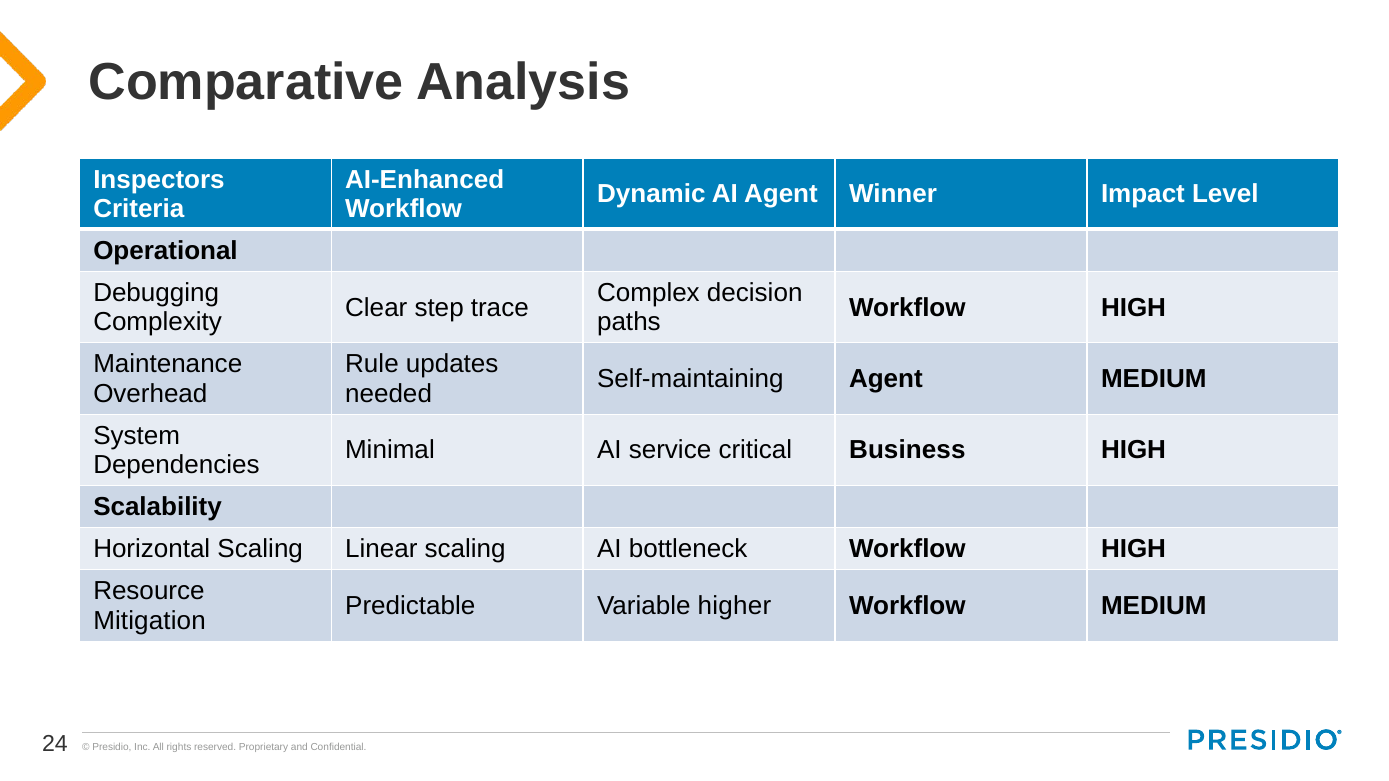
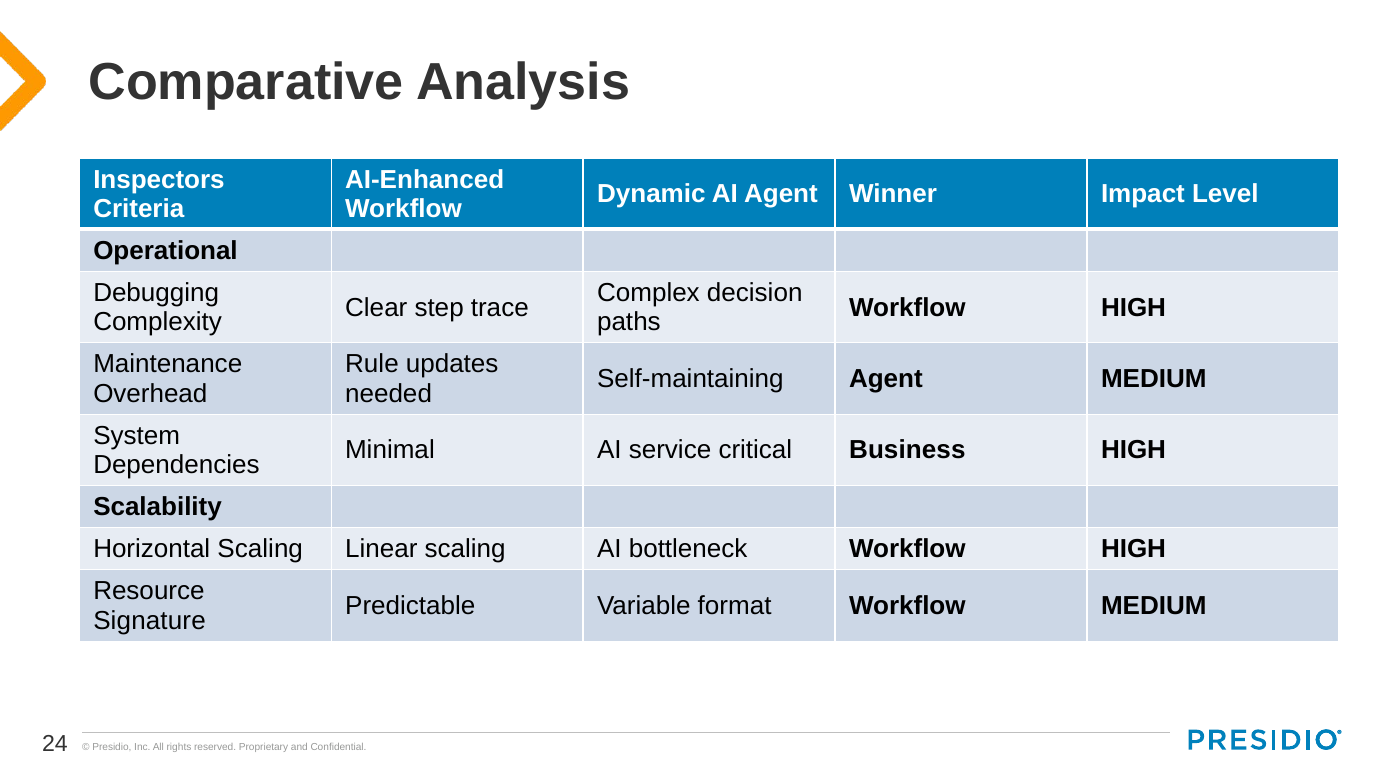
higher: higher -> format (735, 606)
Mitigation: Mitigation -> Signature (150, 621)
